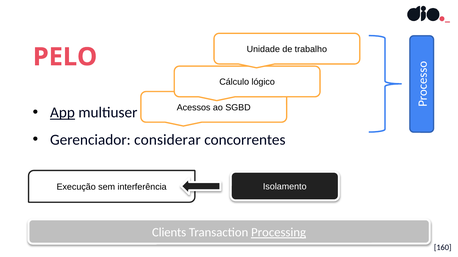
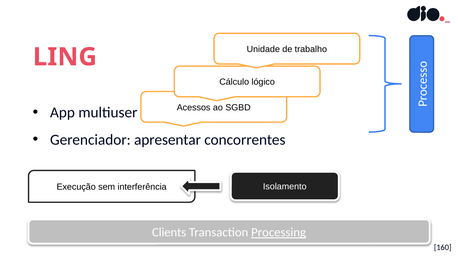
PELO: PELO -> LING (65, 57)
App underline: present -> none (62, 113)
considerar: considerar -> apresentar (168, 140)
